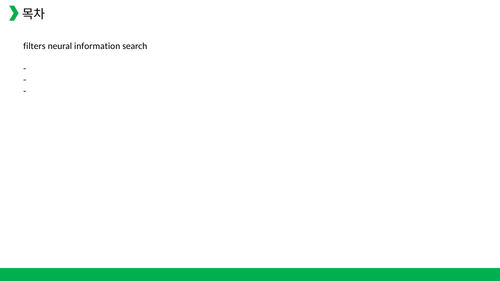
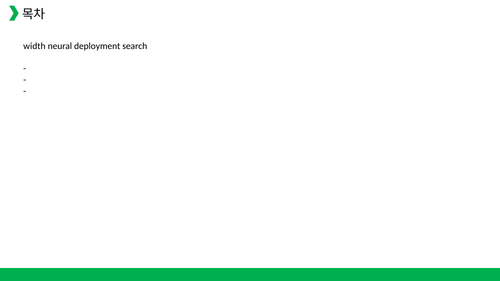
filters: filters -> width (34, 46)
information: information -> deployment (97, 46)
